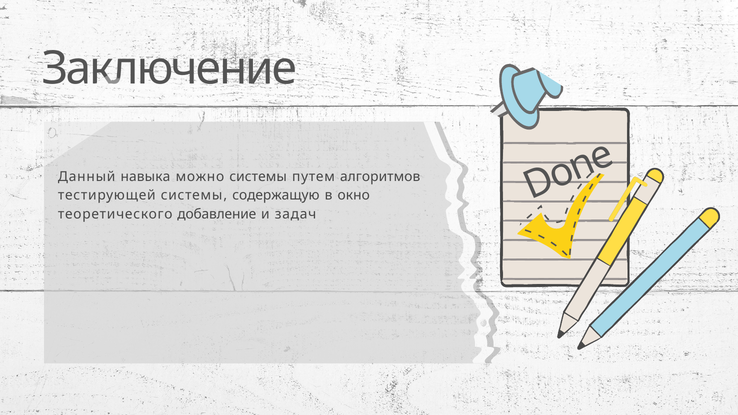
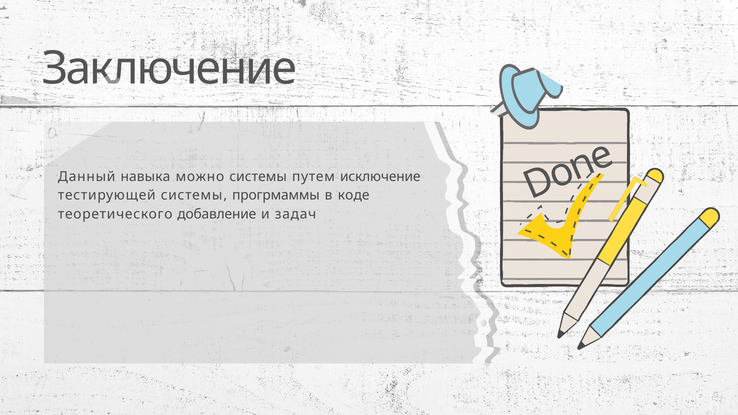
алгоритмов: алгоритмов -> исключение (380, 177)
содержащую: содержащую -> прогрмаммы (276, 196)
окно: окно -> коде (354, 196)
